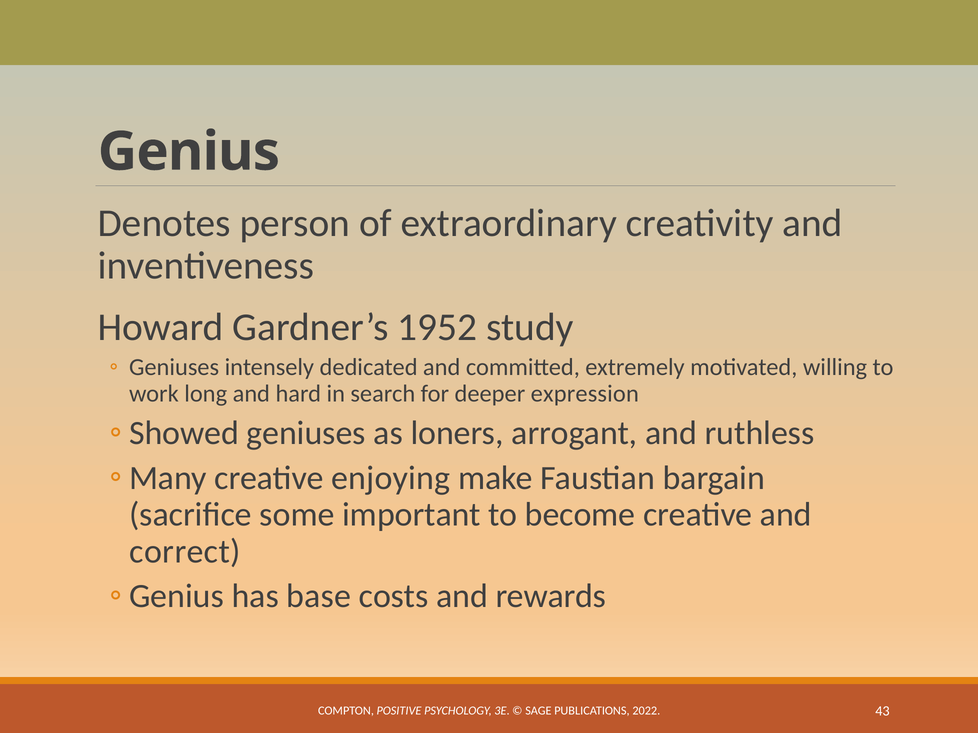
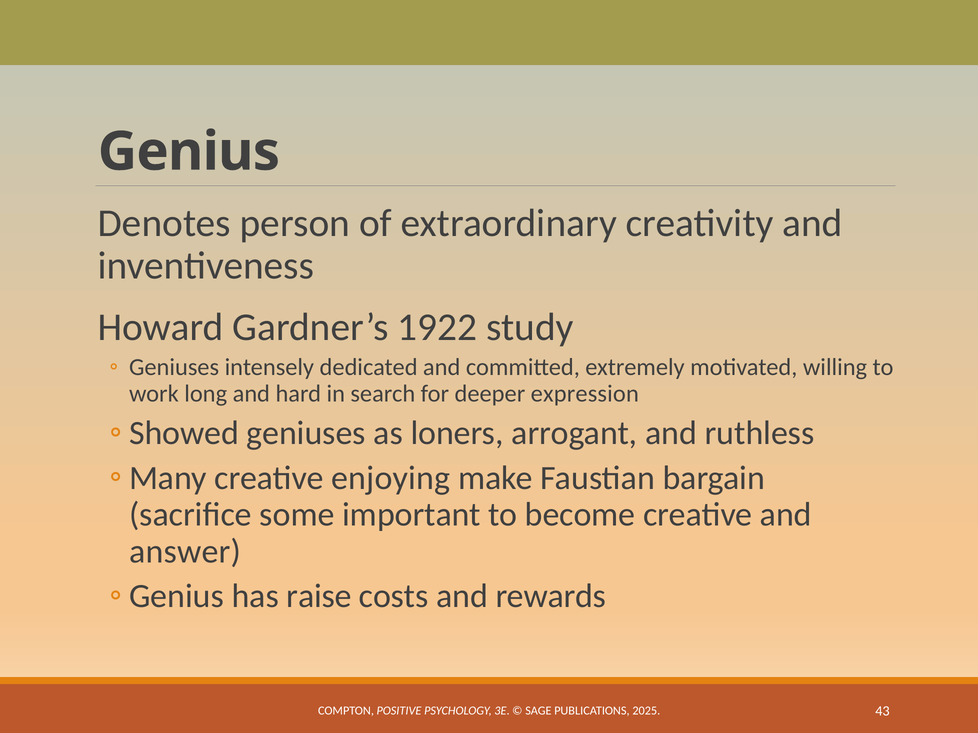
1952: 1952 -> 1922 (437, 327)
correct: correct -> answer (185, 552)
base: base -> raise (319, 597)
2022: 2022 -> 2025 (646, 711)
